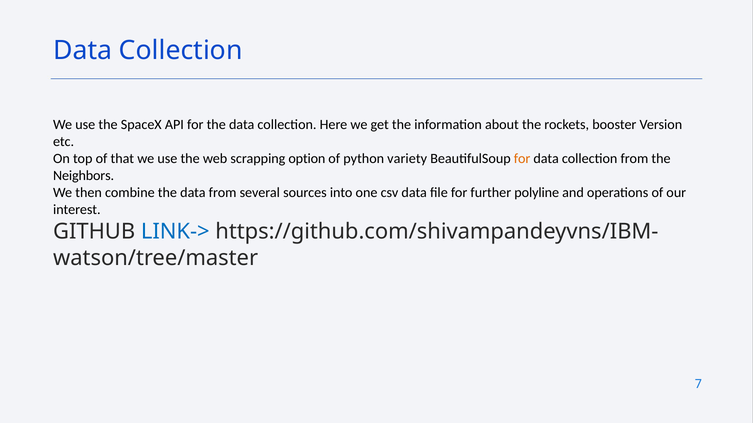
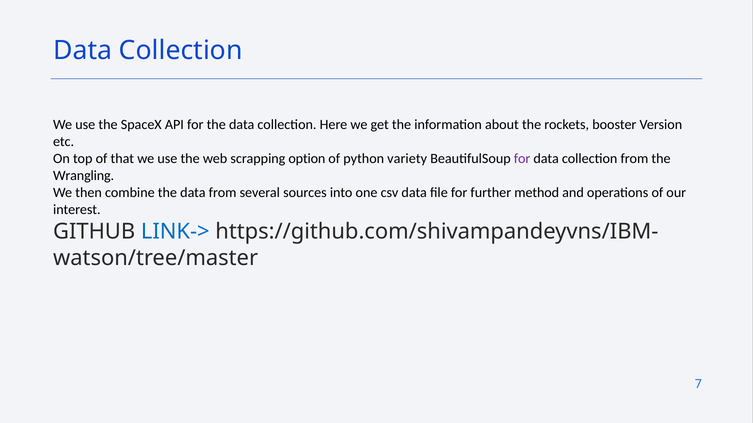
for colour: orange -> purple (522, 159)
Neighbors: Neighbors -> Wrangling (84, 176)
polyline: polyline -> method (537, 193)
